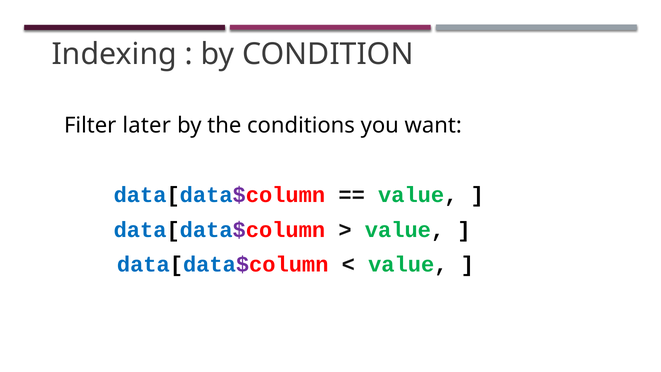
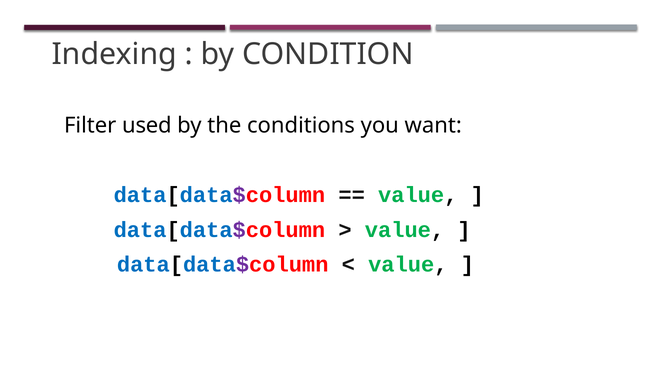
later: later -> used (147, 126)
